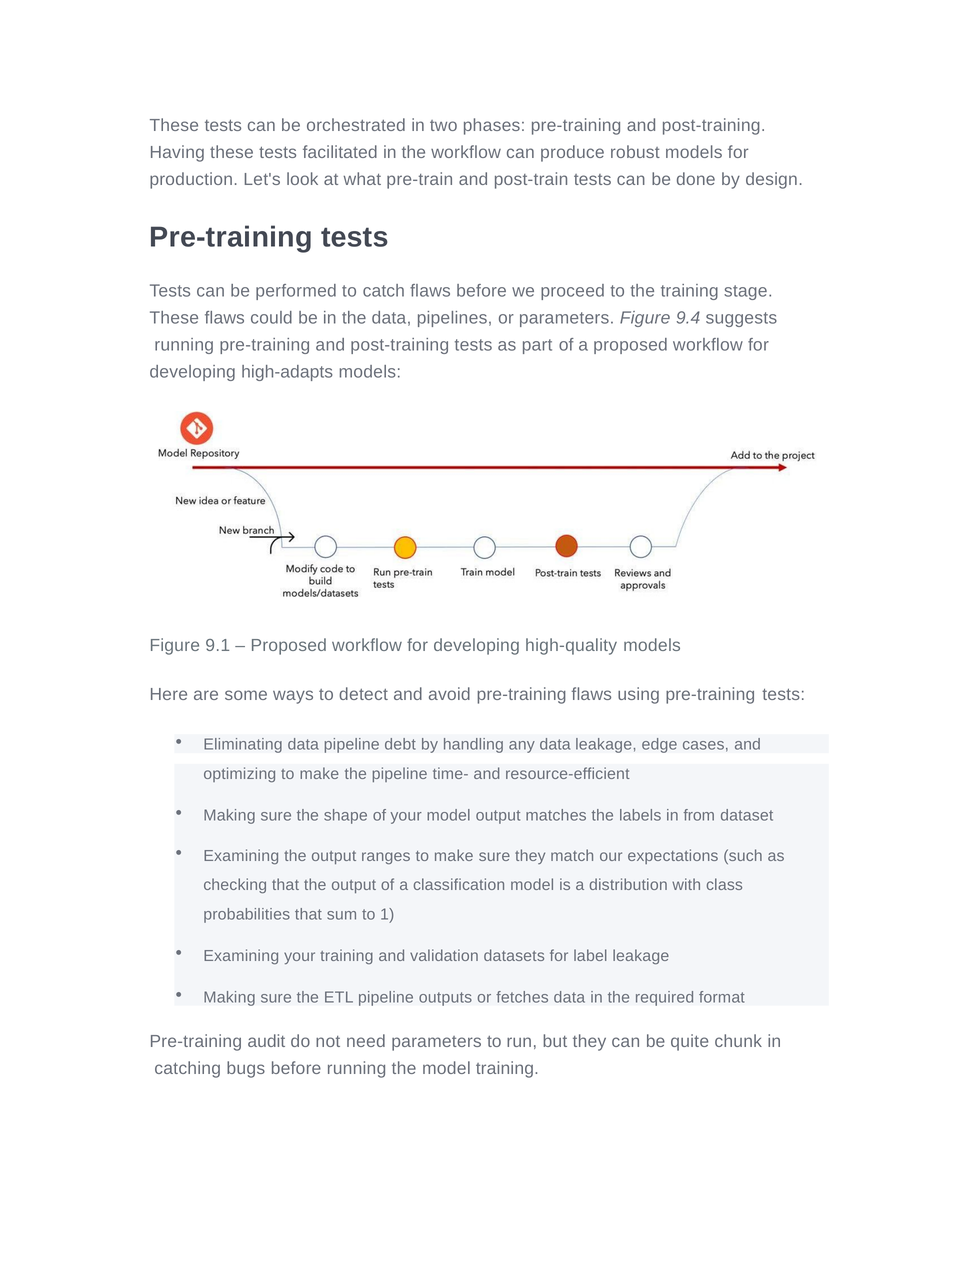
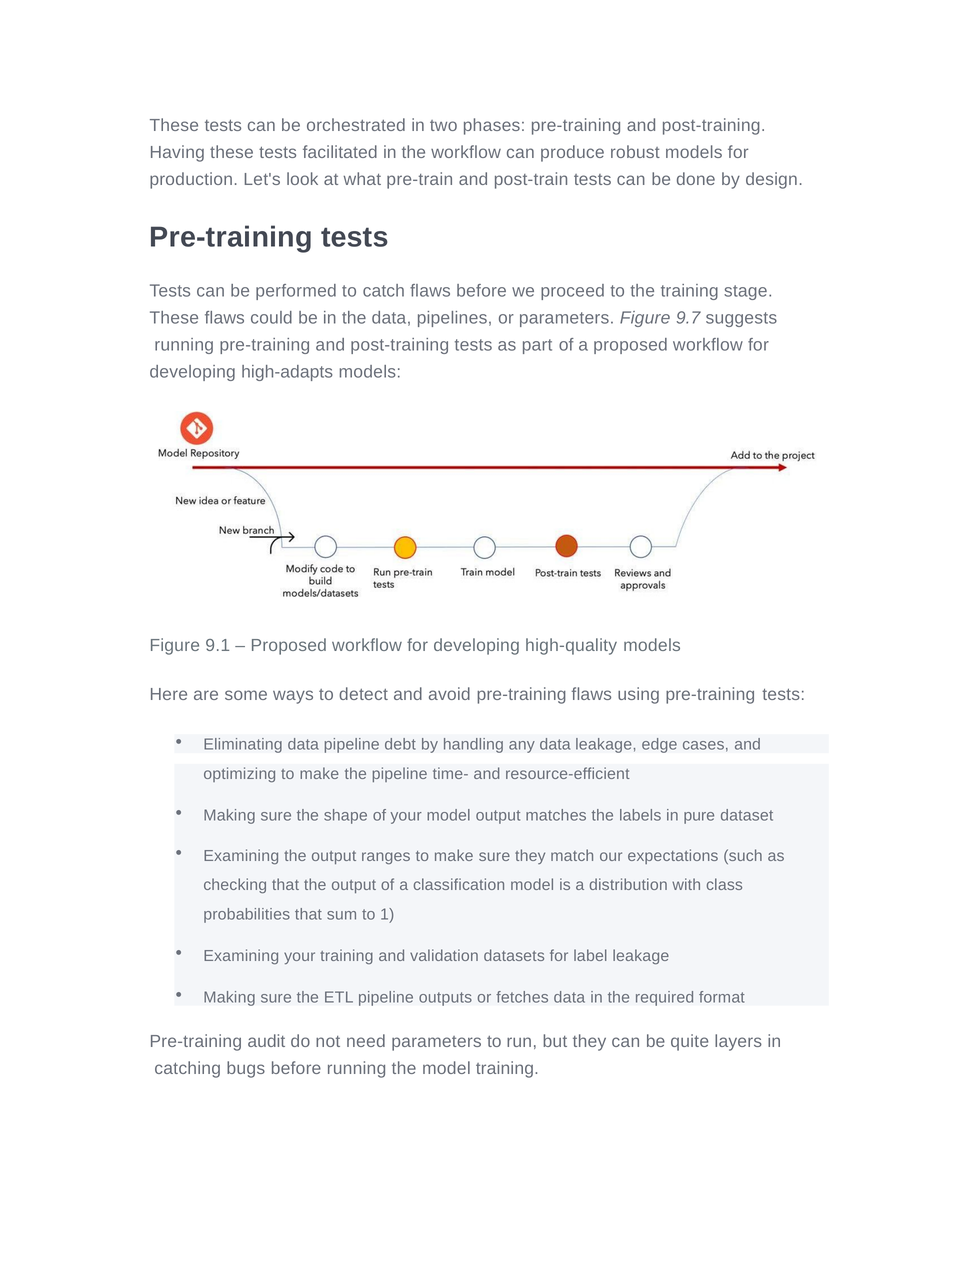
9.4: 9.4 -> 9.7 (688, 318)
from: from -> pure (699, 816)
chunk: chunk -> layers (738, 1042)
